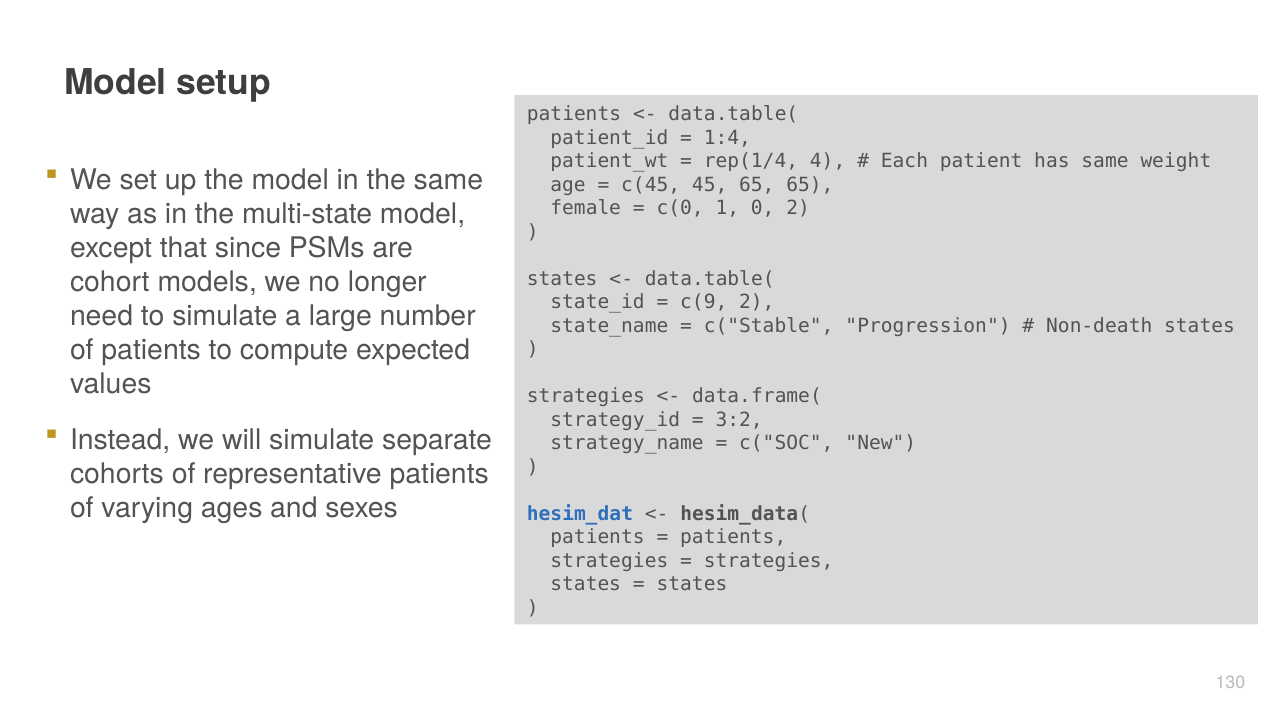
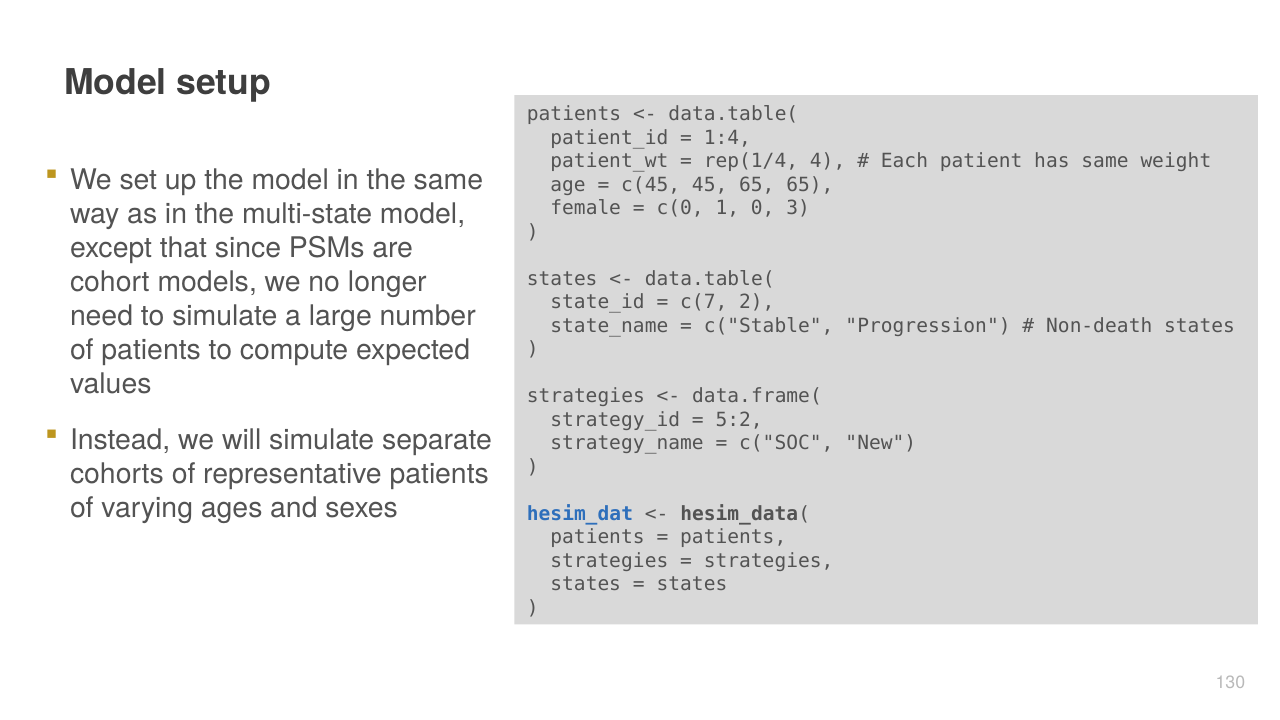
0 2: 2 -> 3 (798, 208)
c(9: c(9 -> c(7 (704, 302)
3:2: 3:2 -> 5:2 (739, 420)
